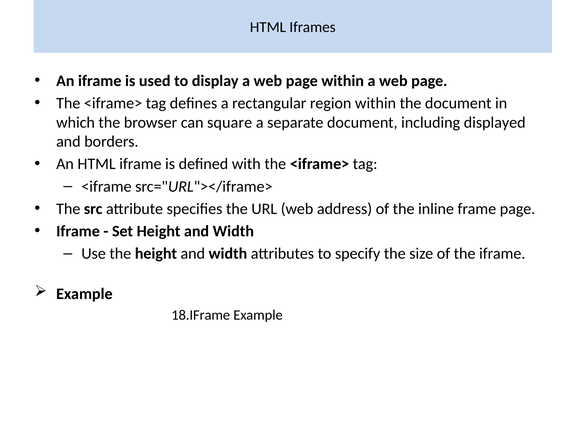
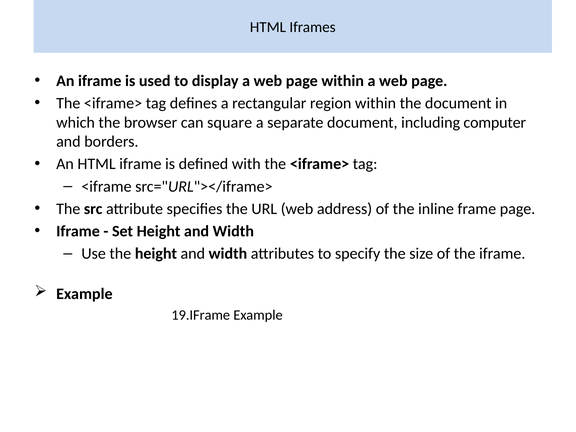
displayed: displayed -> computer (495, 122)
18.IFrame: 18.IFrame -> 19.IFrame (201, 315)
